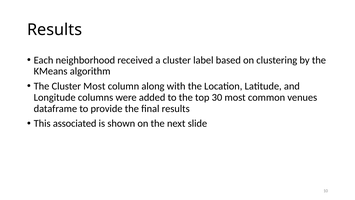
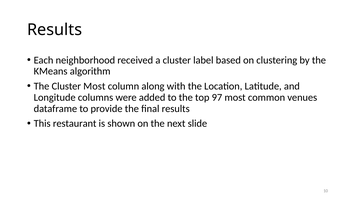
30: 30 -> 97 (217, 97)
associated: associated -> restaurant (75, 123)
